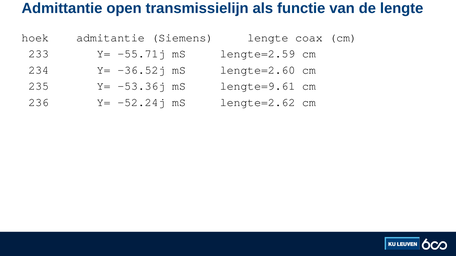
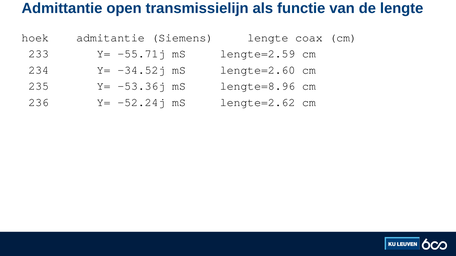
-36.52j: -36.52j -> -34.52j (141, 70)
lengte=9.61: lengte=9.61 -> lengte=8.96 (258, 86)
